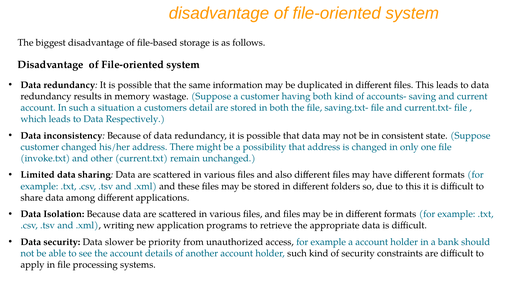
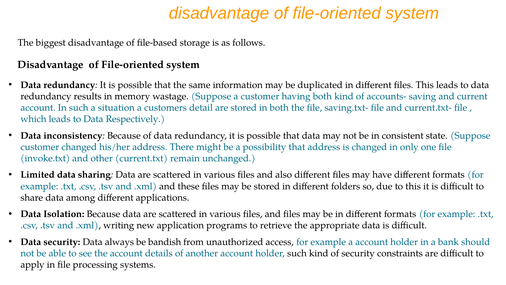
slower: slower -> always (119, 242)
priority: priority -> bandish (165, 242)
